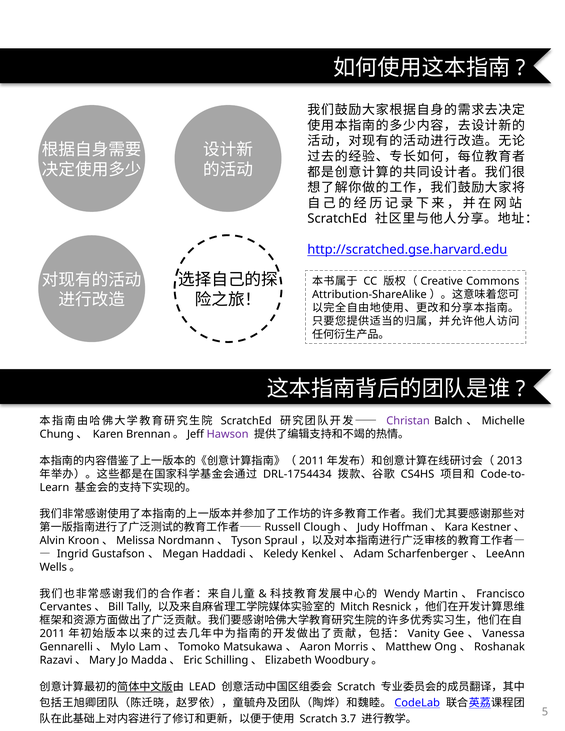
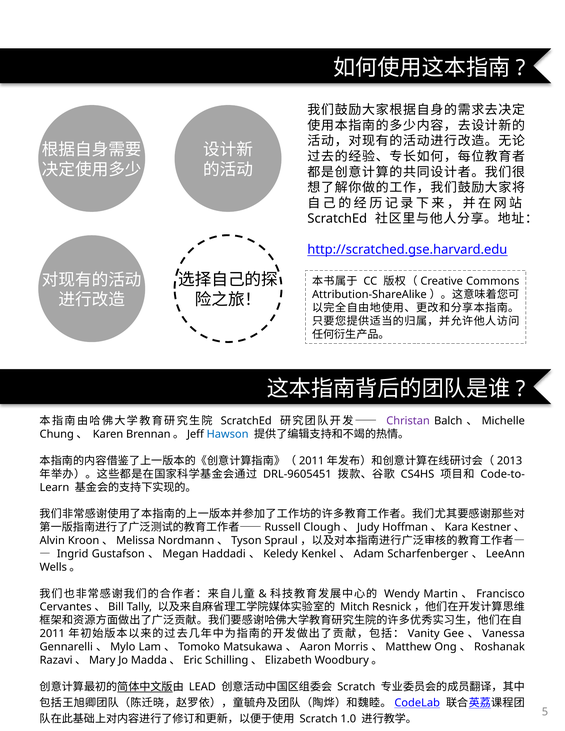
Hawson colour: purple -> blue (228, 434)
DRL-1754434: DRL-1754434 -> DRL-9605451 (297, 474)
3.7: 3.7 -> 1.0 (348, 719)
